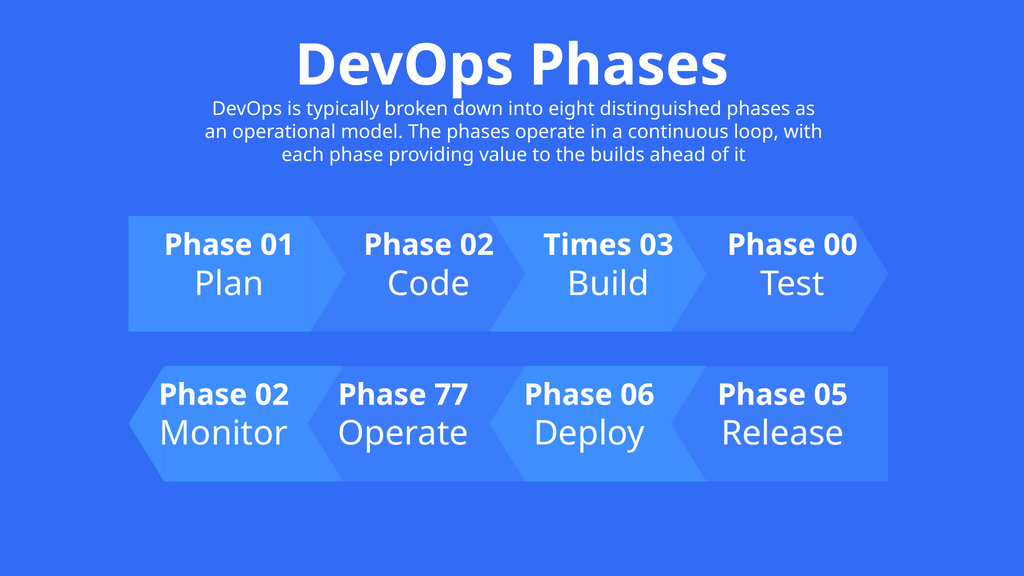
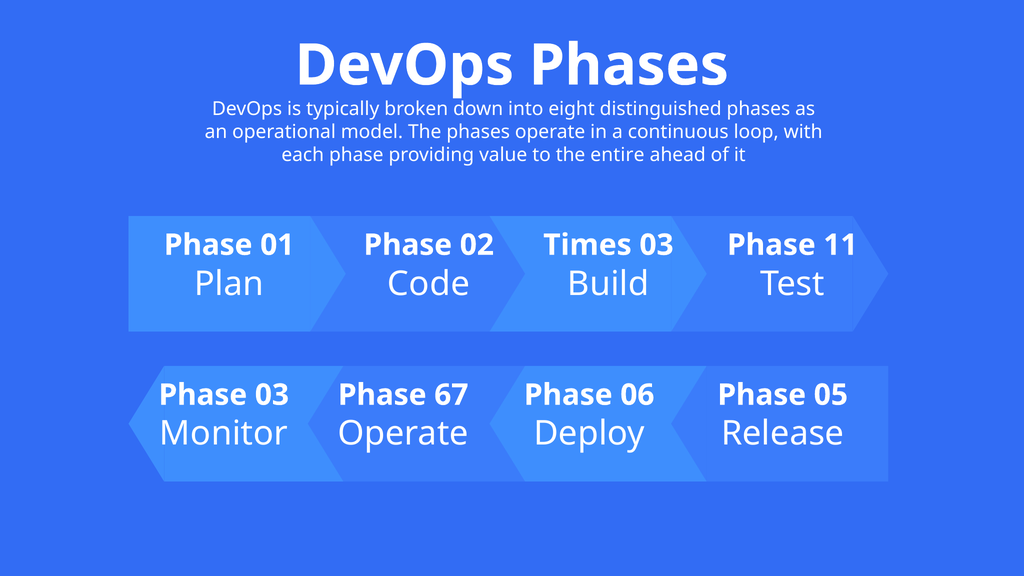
builds: builds -> entire (617, 155)
00: 00 -> 11 (840, 245)
02: 02 -> 03 (272, 395)
77: 77 -> 67 (451, 395)
